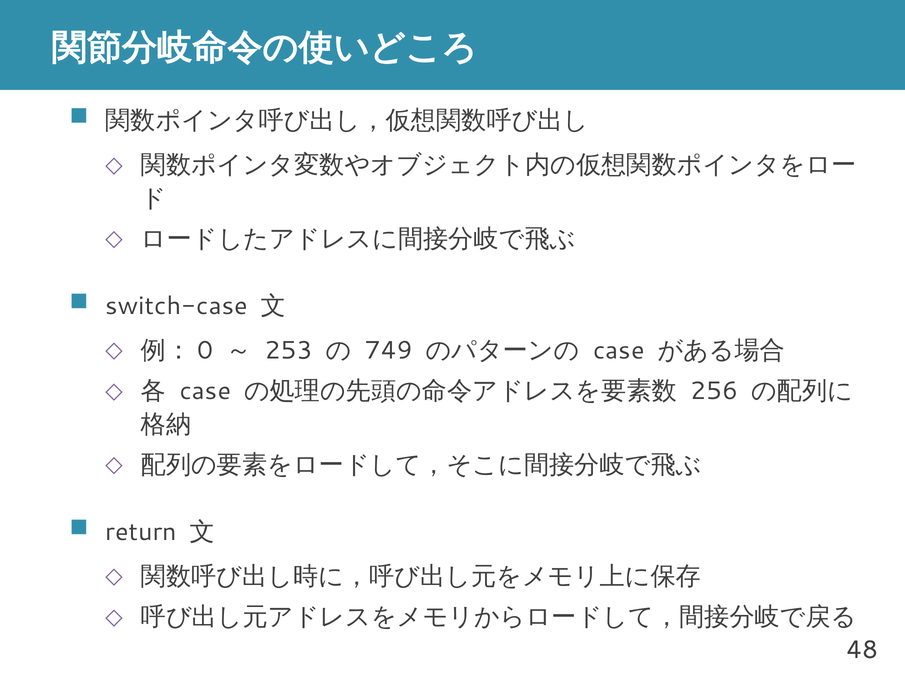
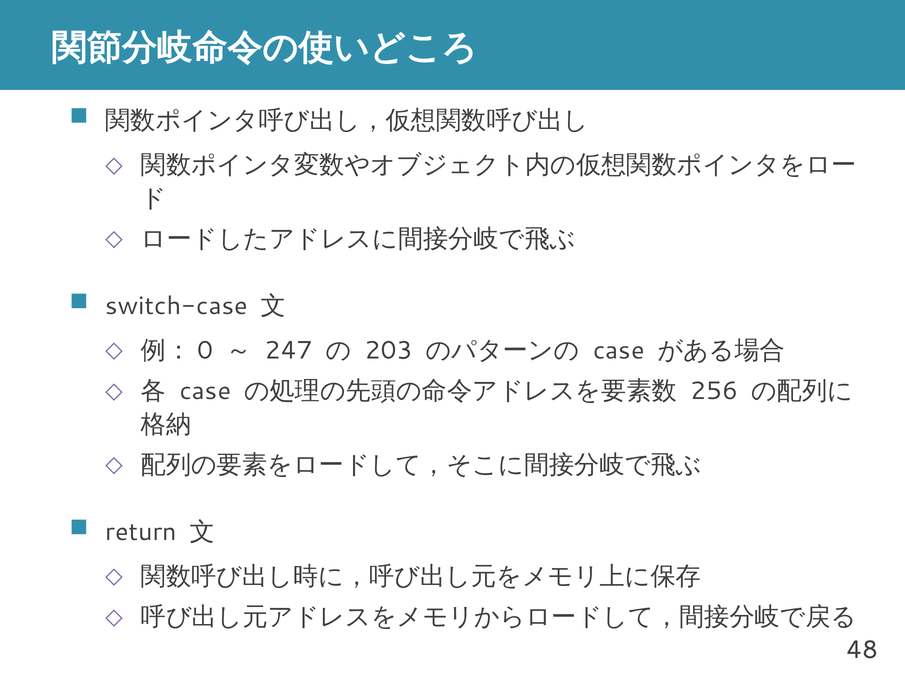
253: 253 -> 247 (289, 351)
749: 749 -> 203 (389, 351)
